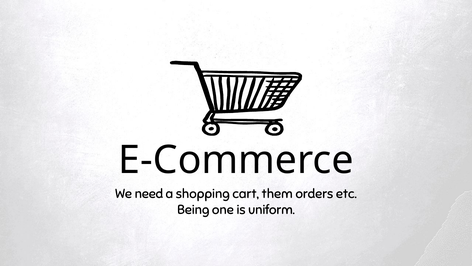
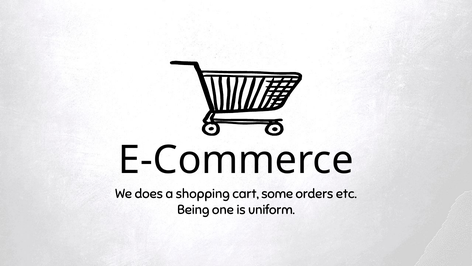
need: need -> does (149, 194)
them: them -> some (277, 194)
